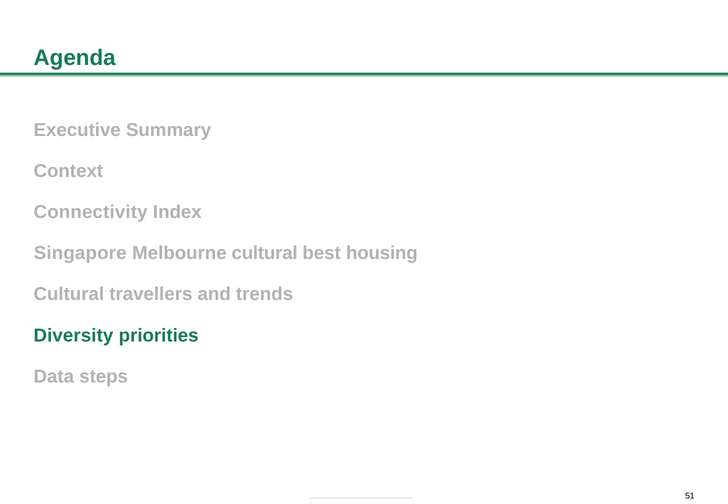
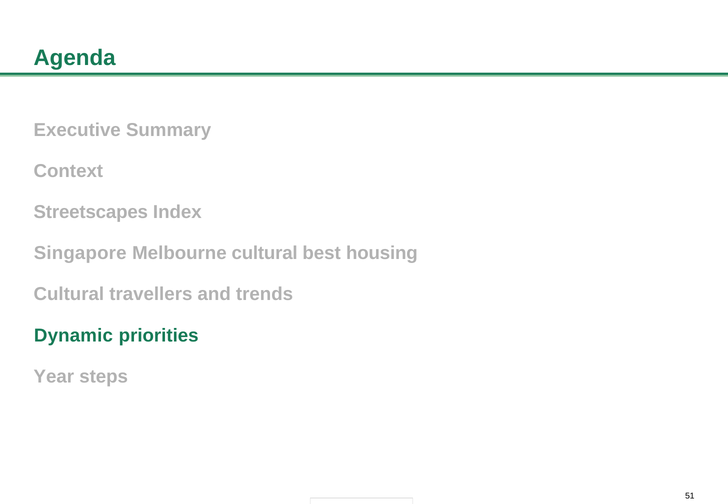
Connectivity: Connectivity -> Streetscapes (91, 212)
Diversity: Diversity -> Dynamic (73, 335)
Data: Data -> Year (54, 377)
